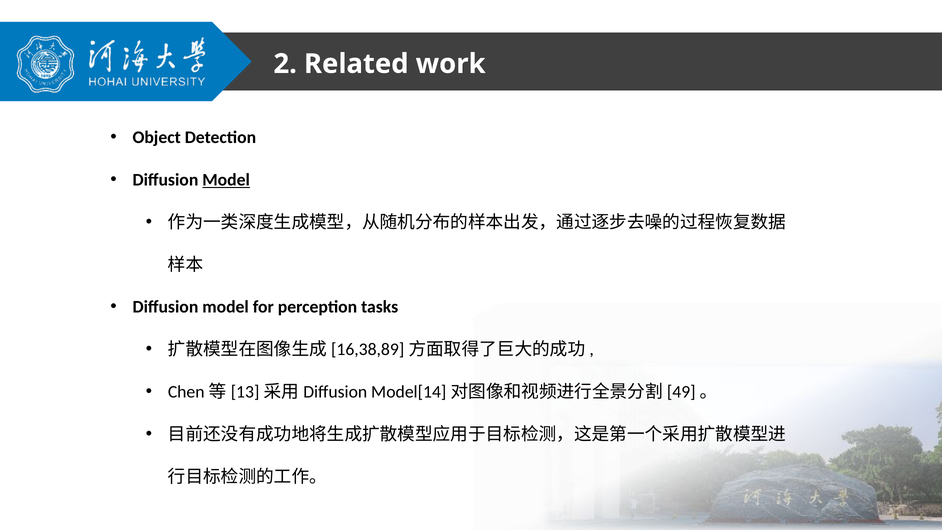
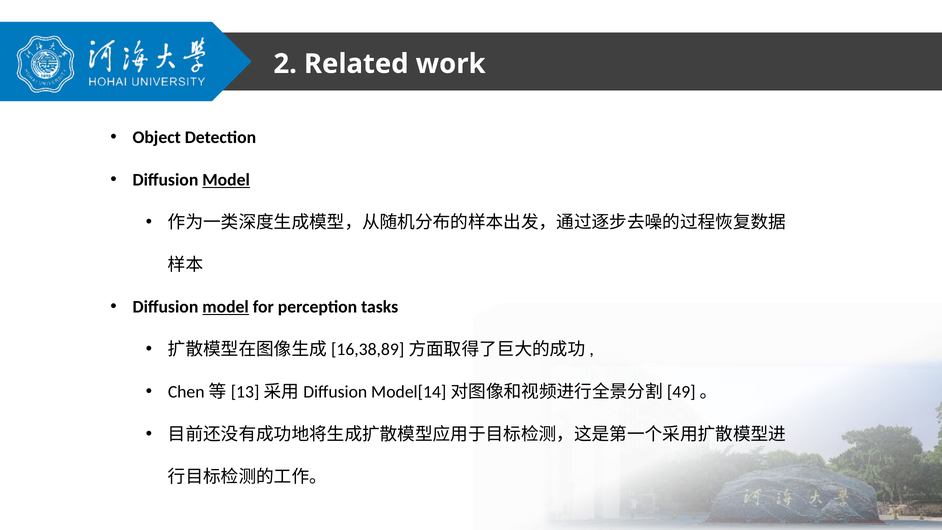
model underline: none -> present (226, 307)
